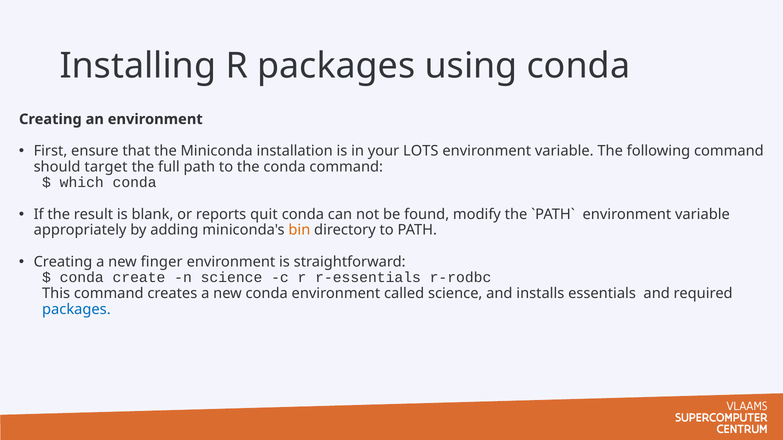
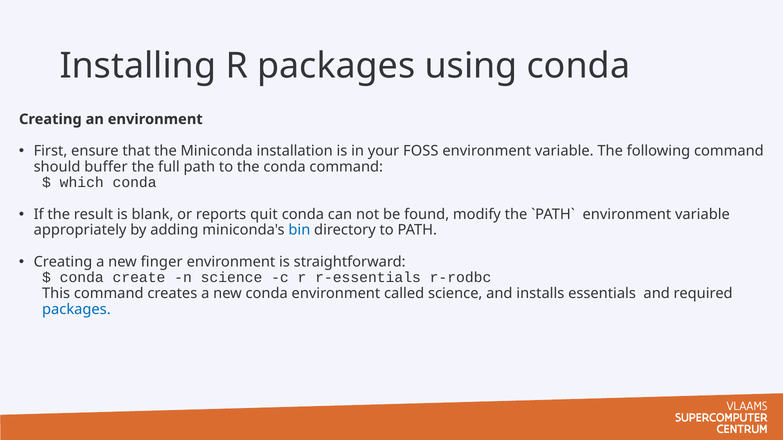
LOTS: LOTS -> FOSS (421, 151)
target: target -> buffer (106, 167)
bin colour: orange -> blue (299, 230)
